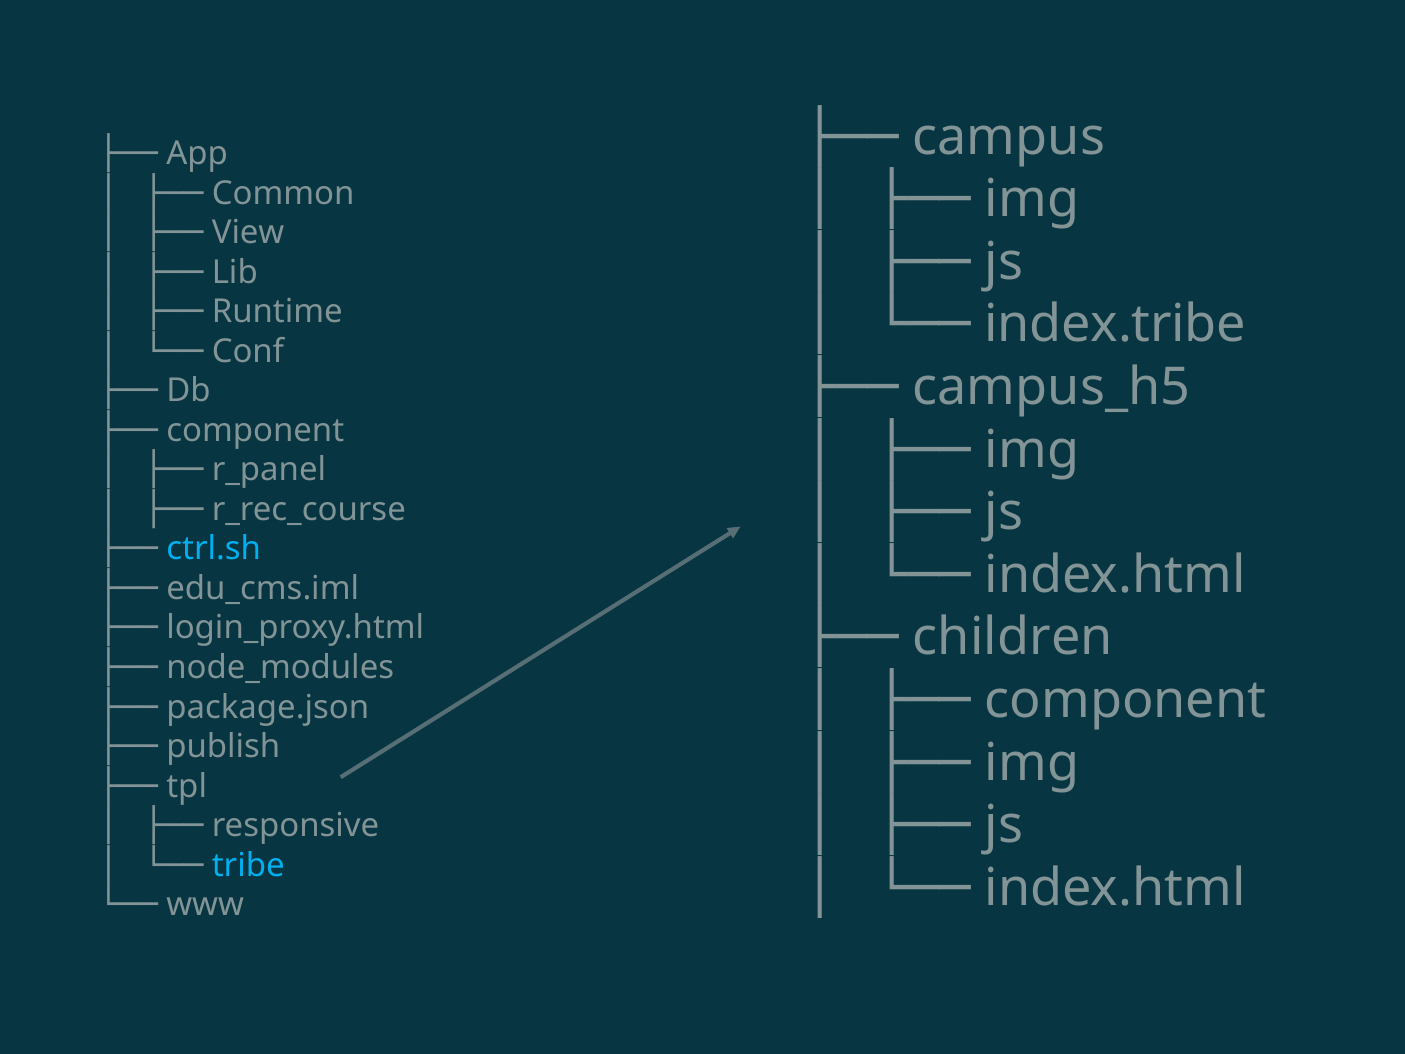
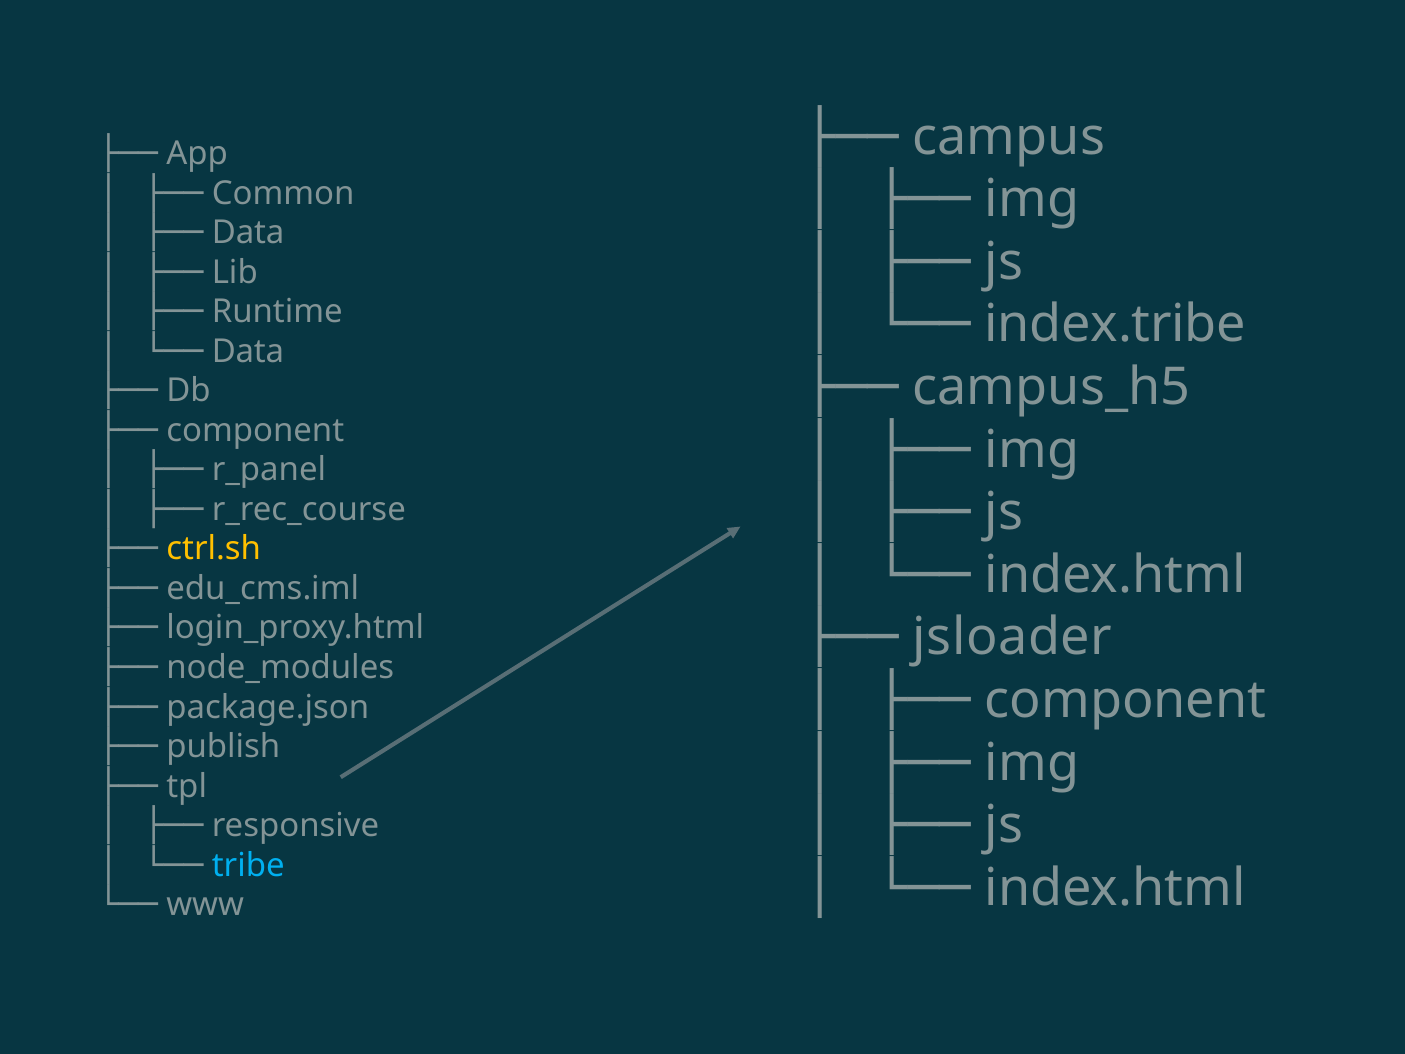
View: View -> Data (248, 233)
Conf: Conf -> Data (248, 351)
ctrl.sh colour: light blue -> yellow (214, 549)
children: children -> jsloader (1013, 638)
